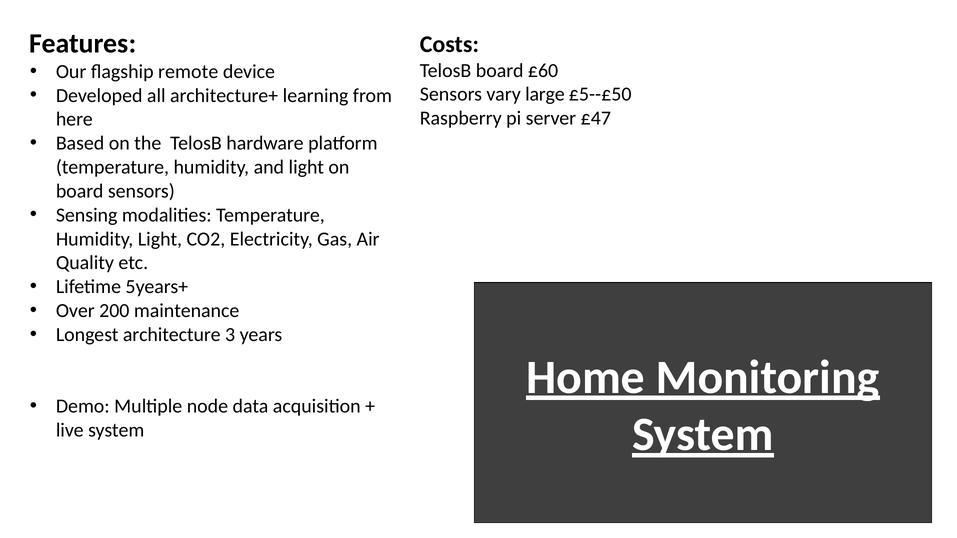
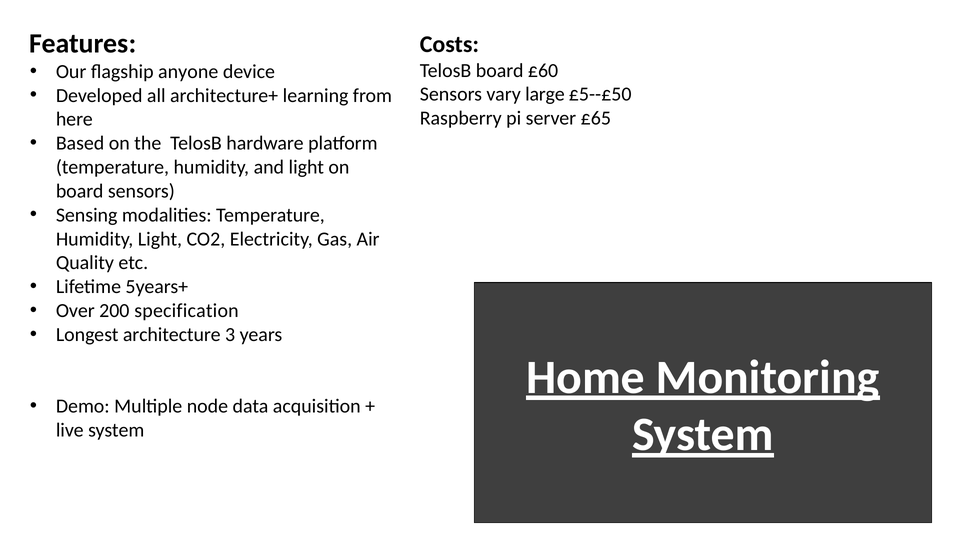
remote: remote -> anyone (188, 72)
£47: £47 -> £65 (596, 118)
maintenance: maintenance -> specification (187, 311)
